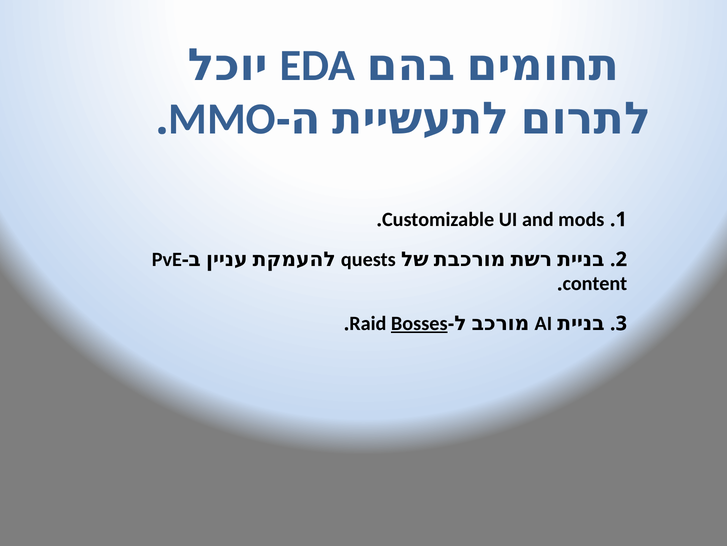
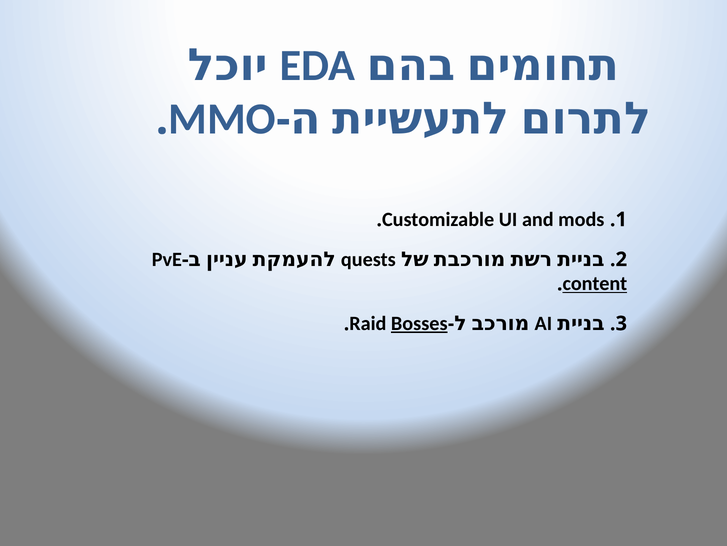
content underline: none -> present (595, 283)
